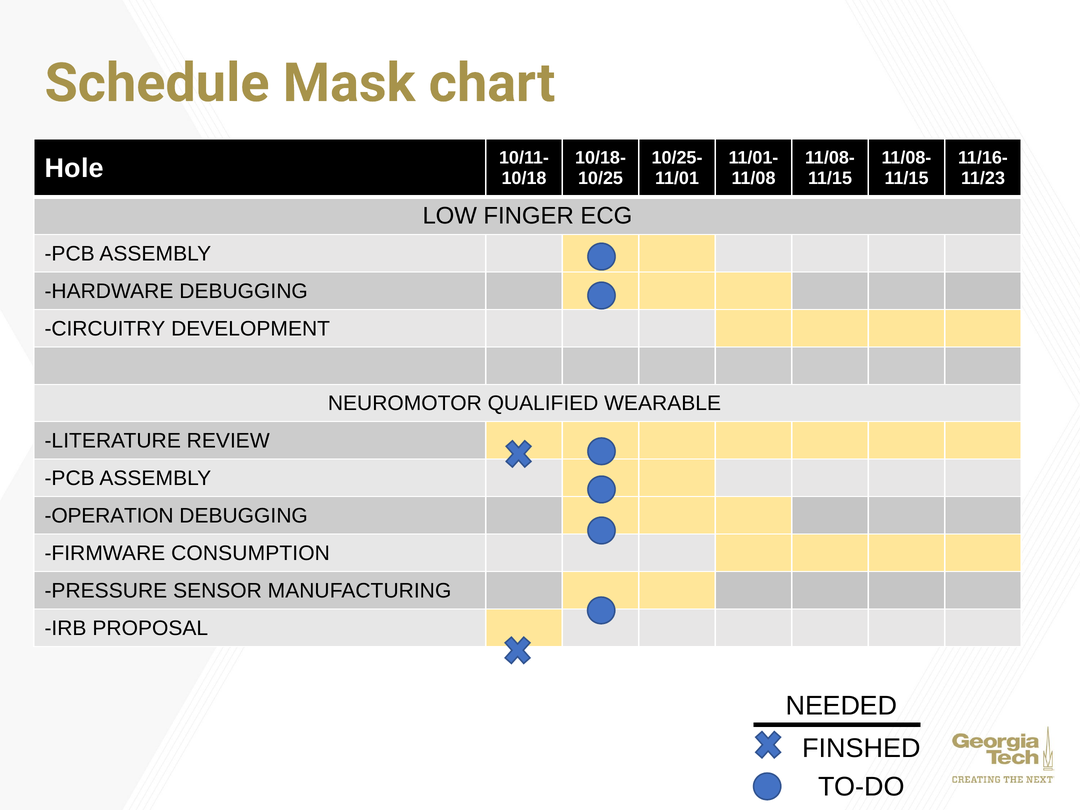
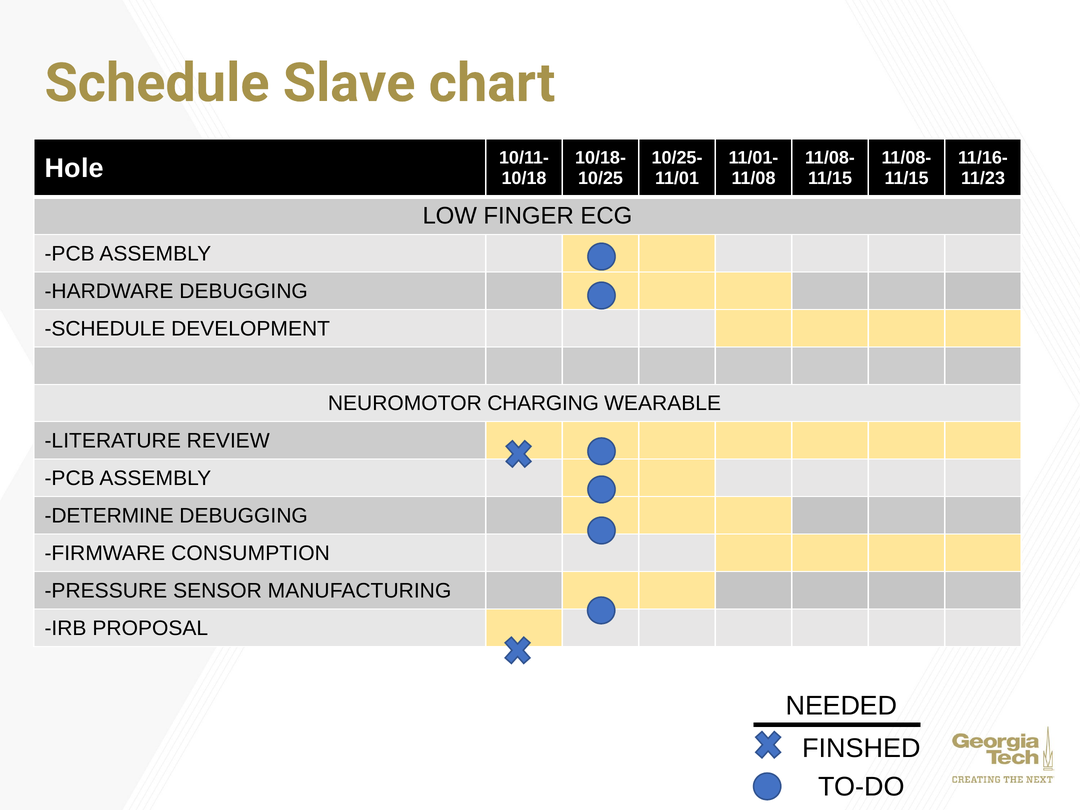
Mask: Mask -> Slave (349, 83)
CIRCUITRY: CIRCUITRY -> SCHEDULE (105, 329)
QUALIFIED: QUALIFIED -> CHARGING (543, 403)
OPERATION: OPERATION -> DETERMINE (109, 516)
